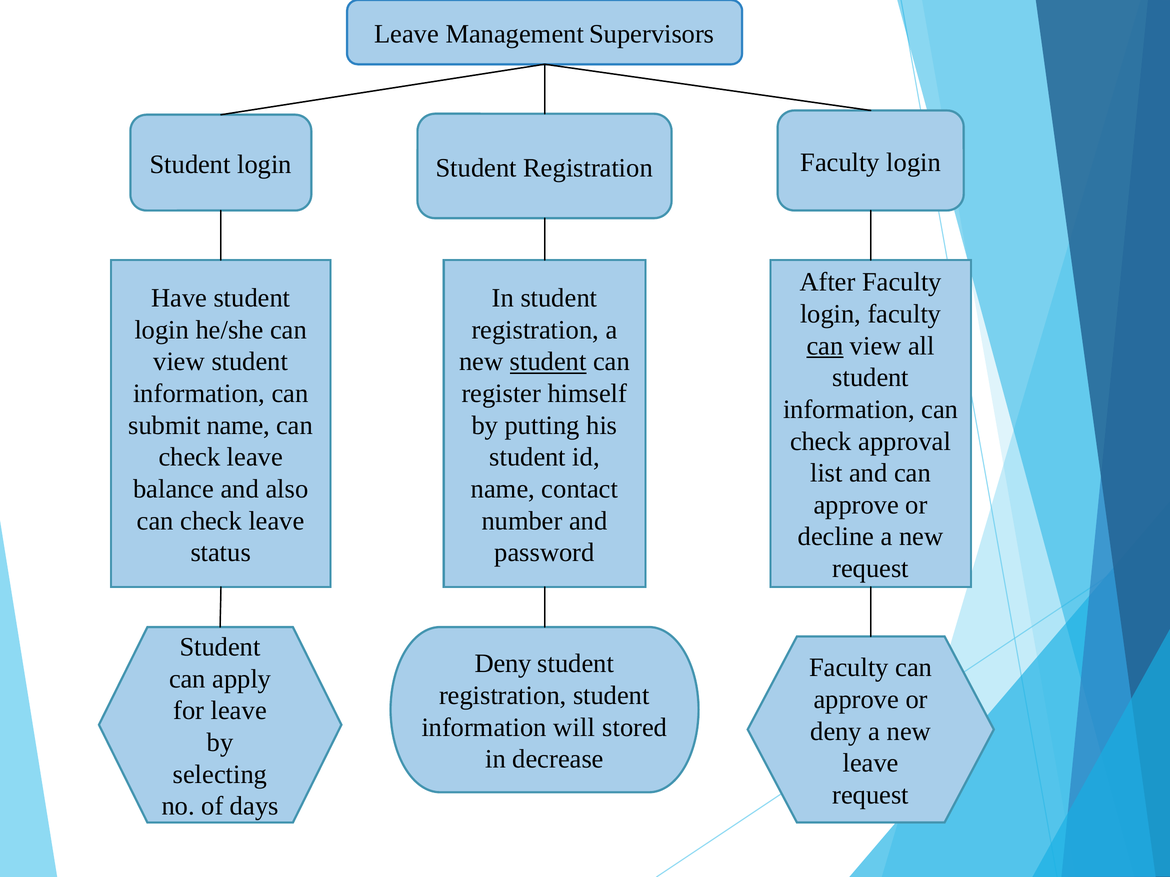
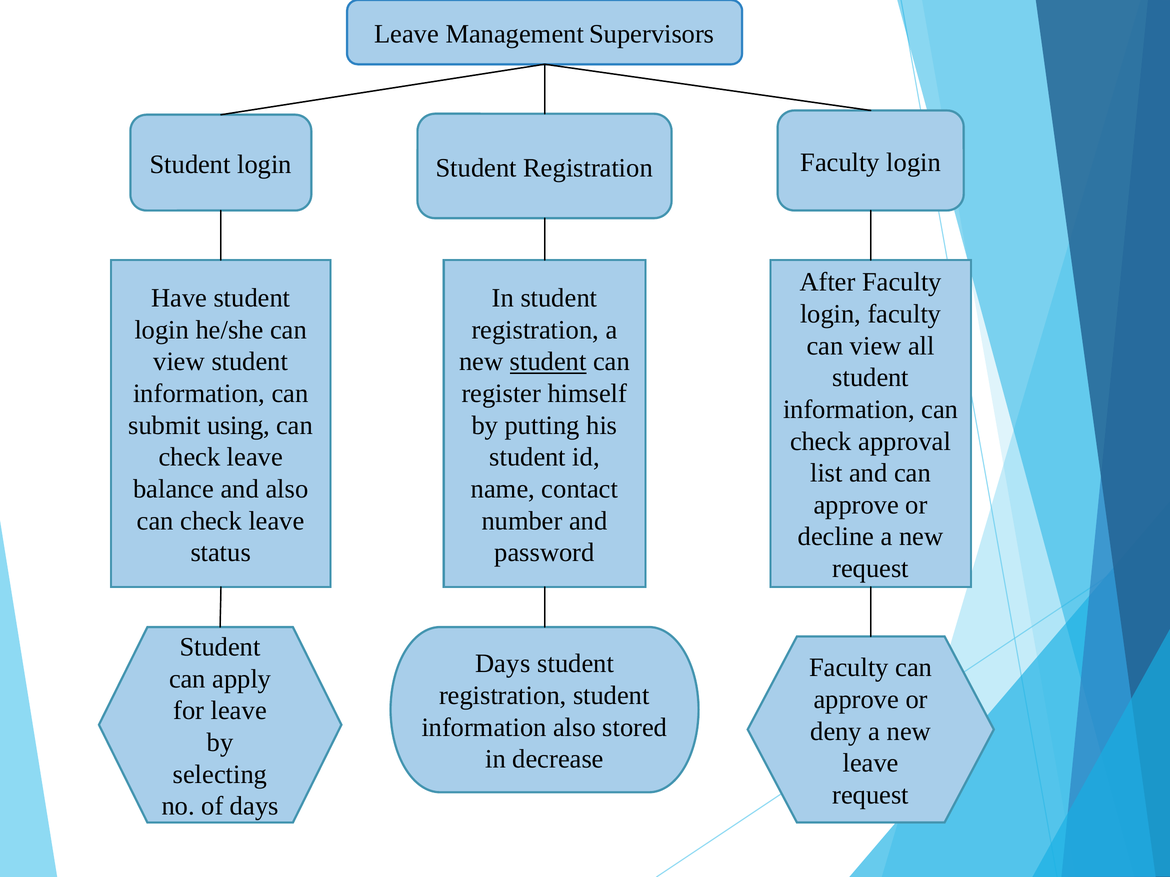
can underline: present -> none (825, 346)
submit name: name -> using (238, 426)
Deny: Deny -> Days (503, 664)
information will: will -> also (574, 728)
